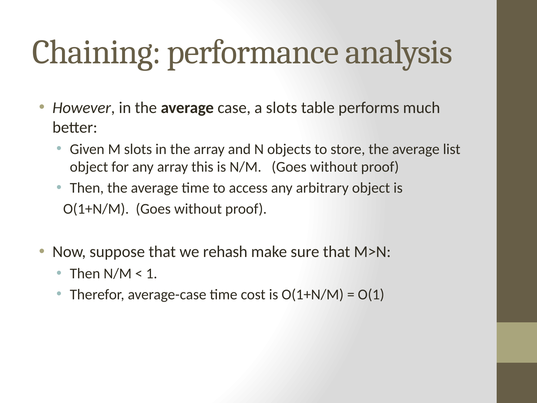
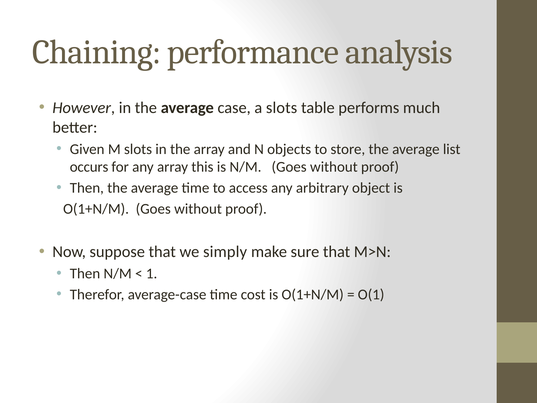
object: object -> occurs (89, 167)
rehash: rehash -> simply (225, 252)
